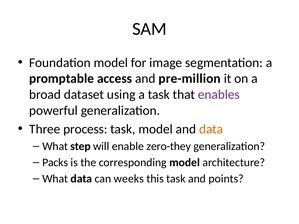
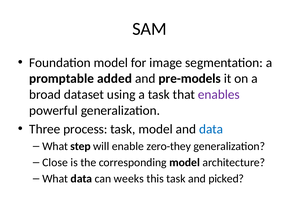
access: access -> added (114, 79)
pre-million: pre-million -> pre-models (190, 79)
data colour: orange -> blue (211, 129)
Packs: Packs -> Close (55, 163)
points: points -> picked (226, 179)
